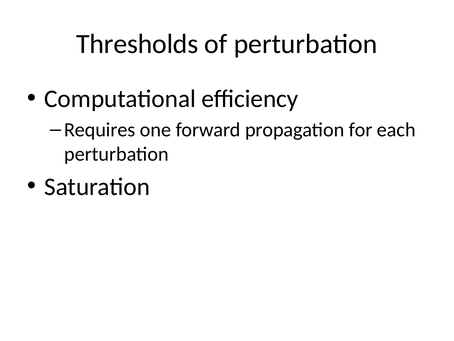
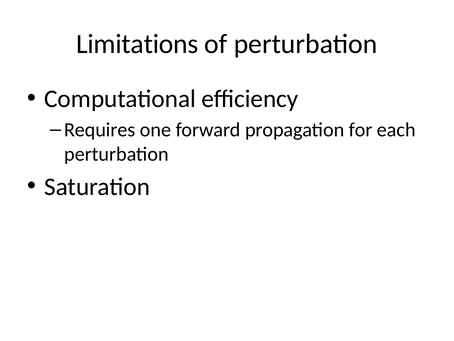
Thresholds: Thresholds -> Limitations (137, 44)
